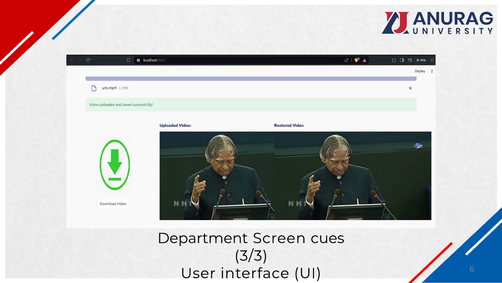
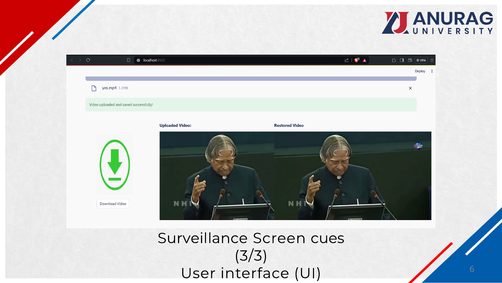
Department: Department -> Surveillance (203, 238)
